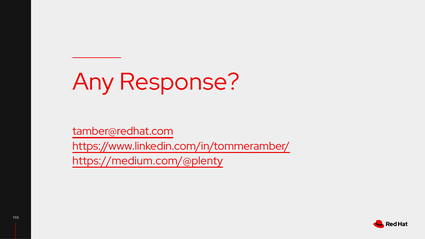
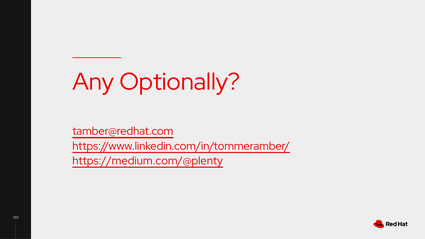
Response: Response -> Optionally (180, 82)
